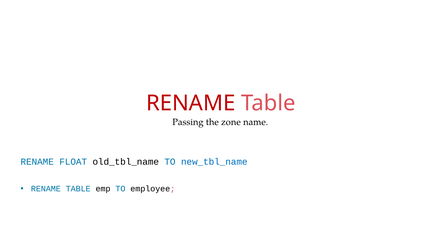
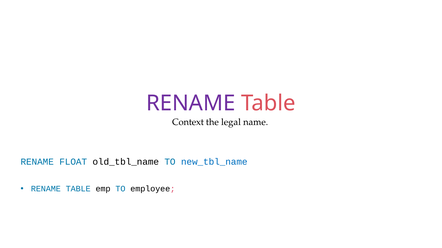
RENAME colour: red -> purple (191, 104)
Passing: Passing -> Context (188, 123)
zone: zone -> legal (231, 123)
